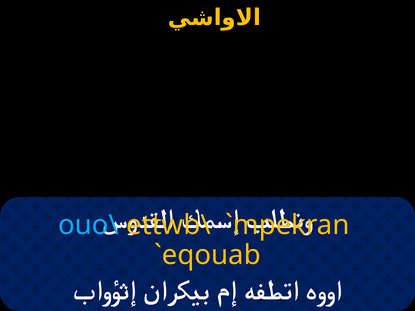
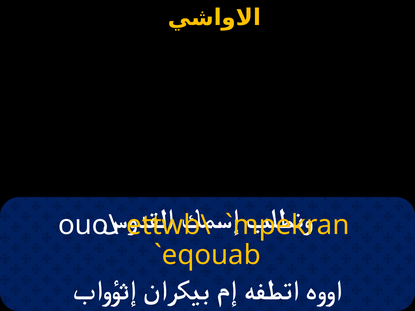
ouo\ colour: light blue -> white (89, 225)
